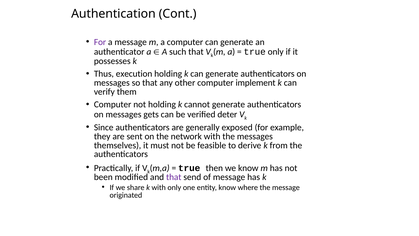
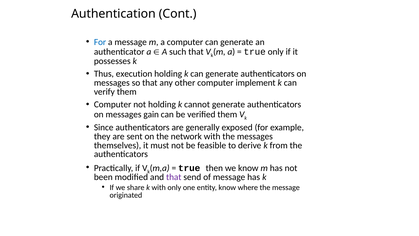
For colour: purple -> blue (100, 42)
gets: gets -> gain (151, 114)
verified deter: deter -> them (227, 114)
